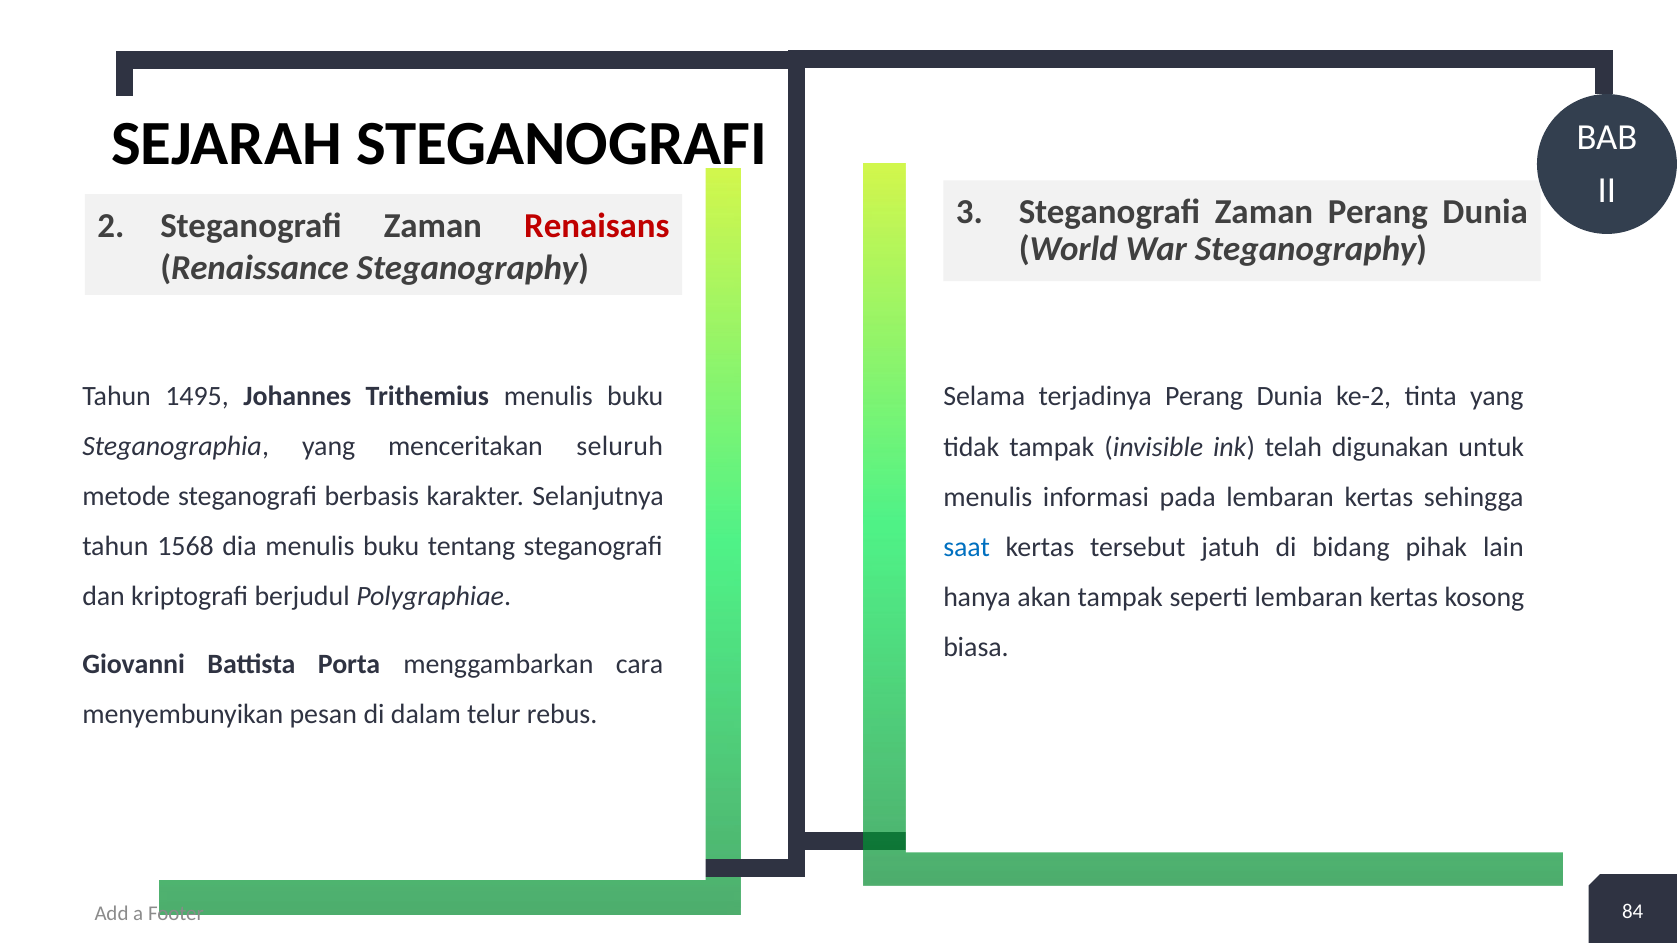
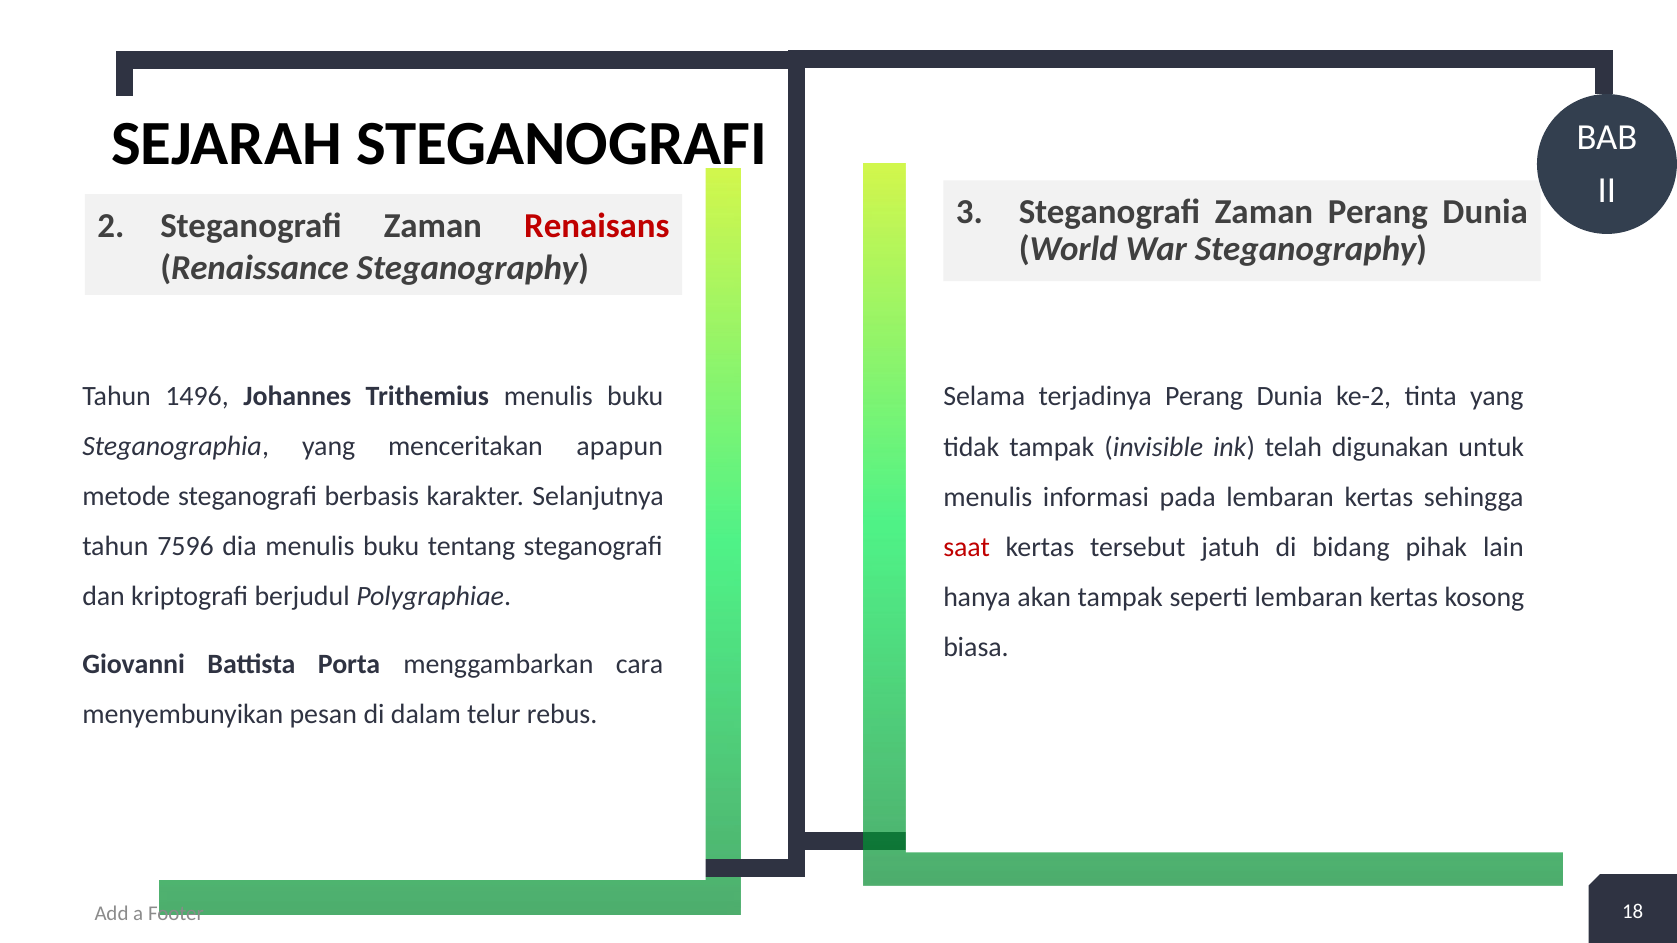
1495: 1495 -> 1496 (197, 396)
seluruh: seluruh -> apapun (620, 446)
1568: 1568 -> 7596 (186, 547)
saat colour: blue -> red (967, 547)
84: 84 -> 18 (1633, 911)
